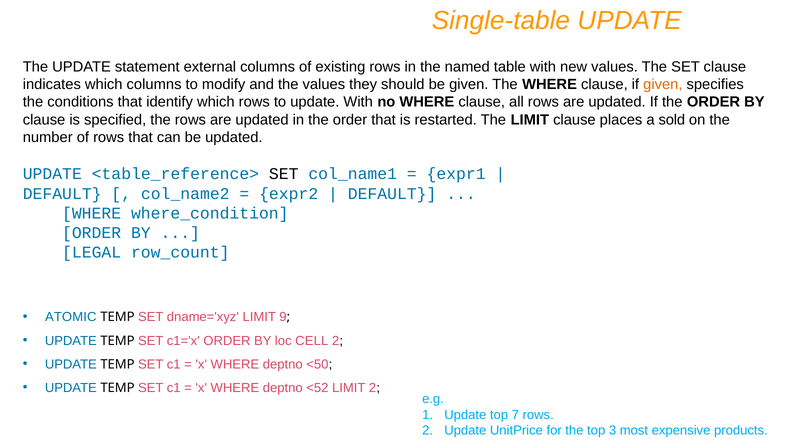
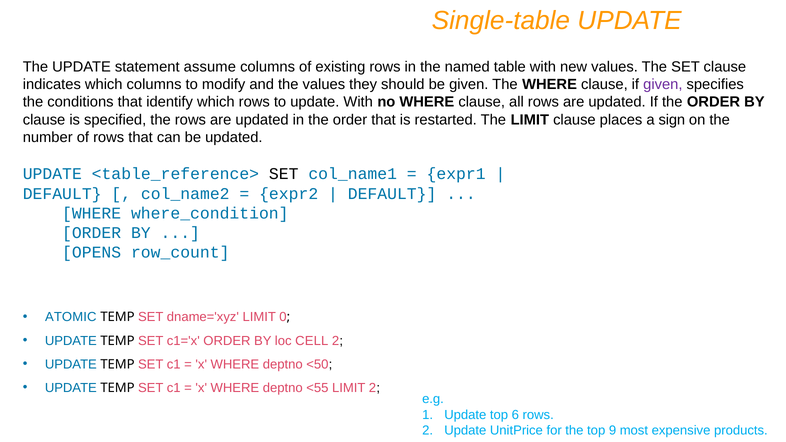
external: external -> assume (210, 67)
given colour: orange -> purple (663, 84)
sold: sold -> sign (672, 120)
LEGAL: LEGAL -> OPENS (92, 253)
9: 9 -> 0 (283, 317)
<52: <52 -> <55 (317, 388)
7: 7 -> 6 (515, 415)
3: 3 -> 9 (613, 431)
